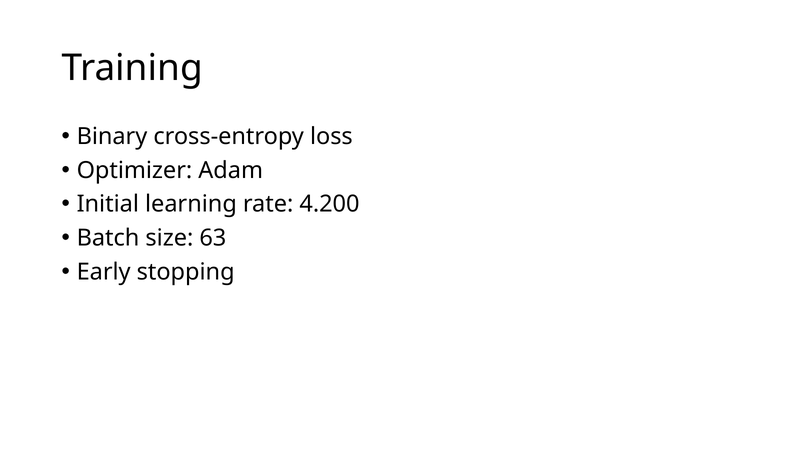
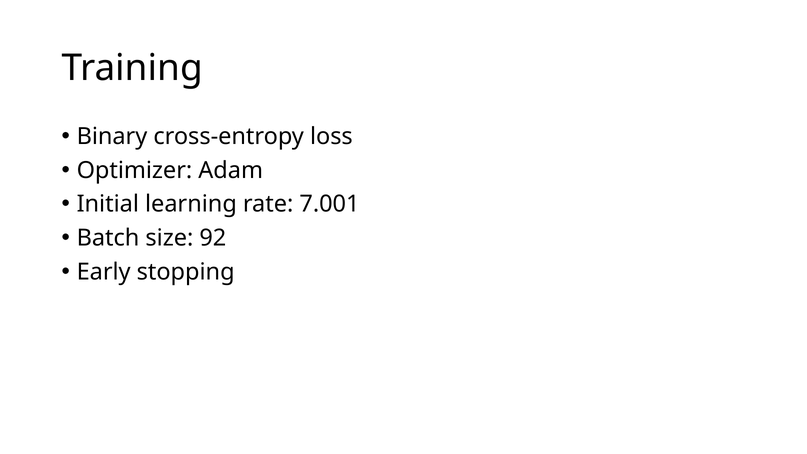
4.200: 4.200 -> 7.001 (329, 204)
63: 63 -> 92 (213, 238)
